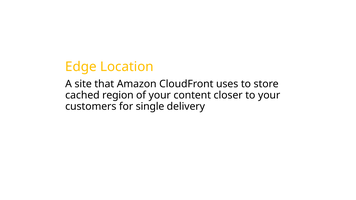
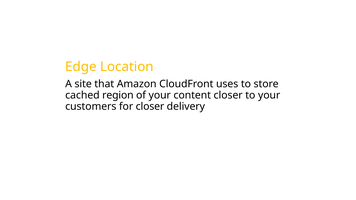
for single: single -> closer (150, 107)
